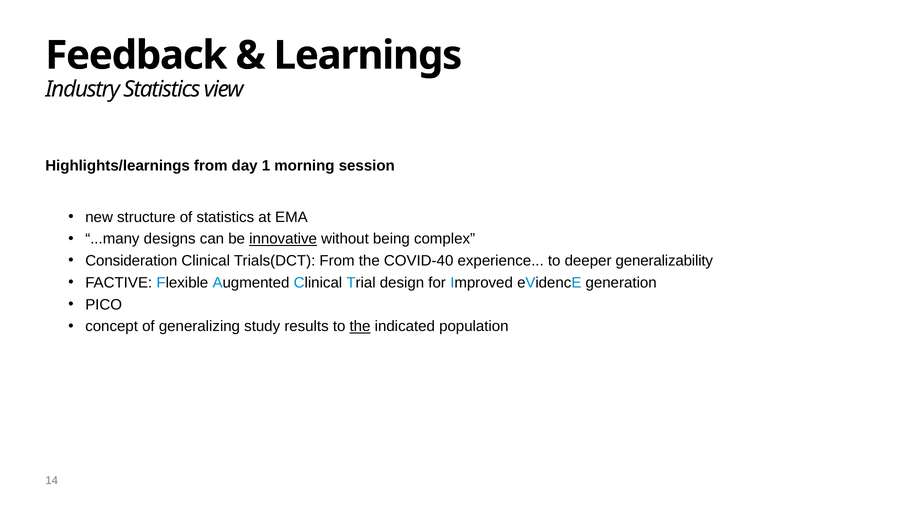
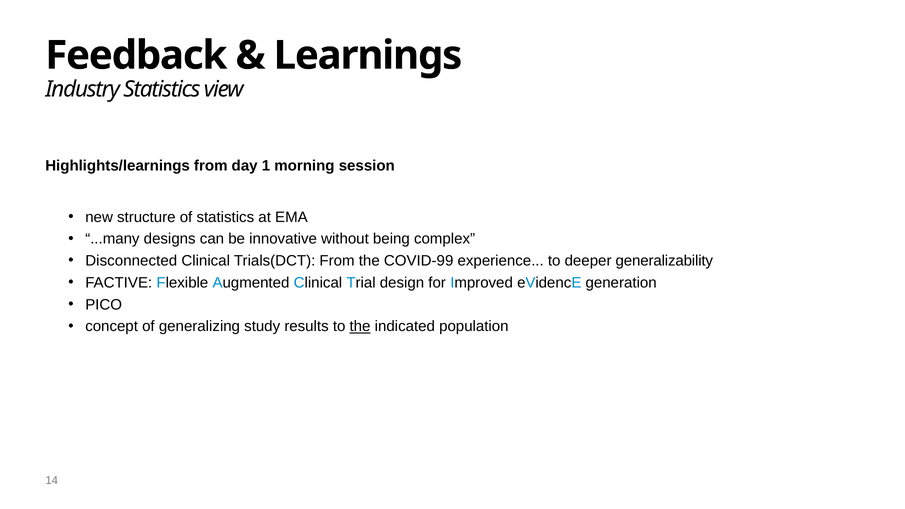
innovative underline: present -> none (283, 239)
Consideration: Consideration -> Disconnected (131, 261)
COVID-40: COVID-40 -> COVID-99 (419, 261)
